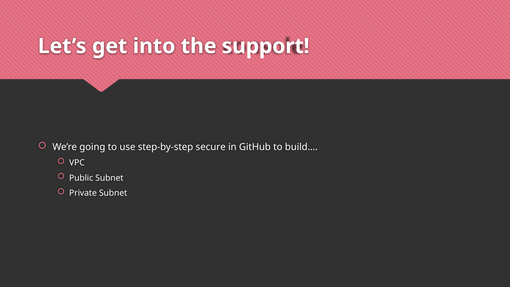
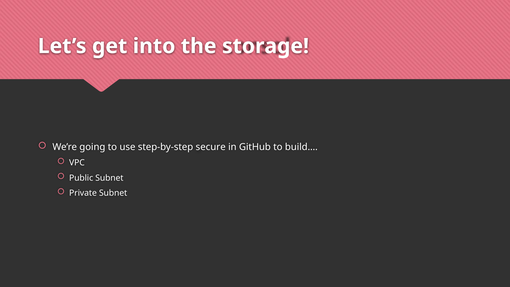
support: support -> storage (266, 46)
